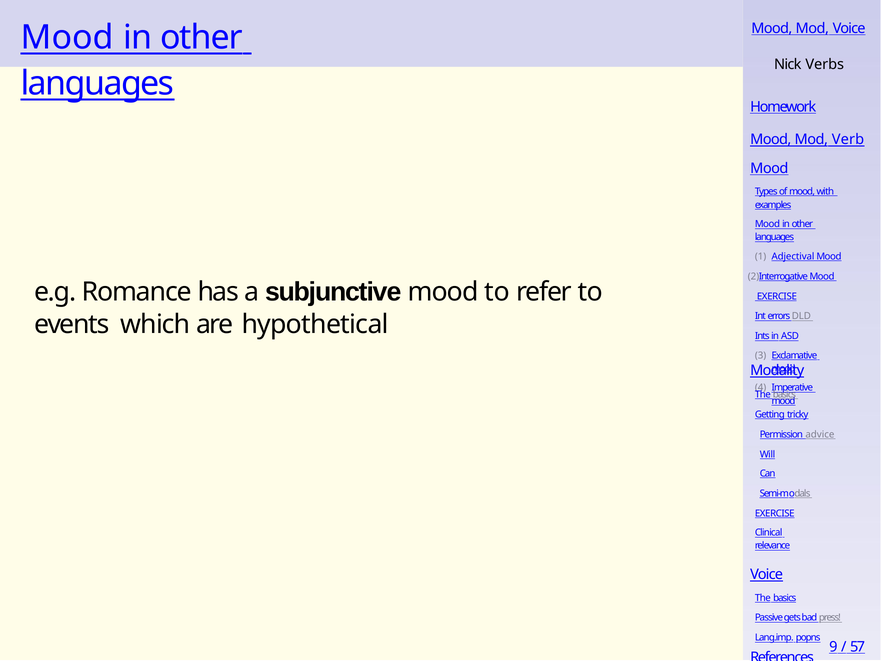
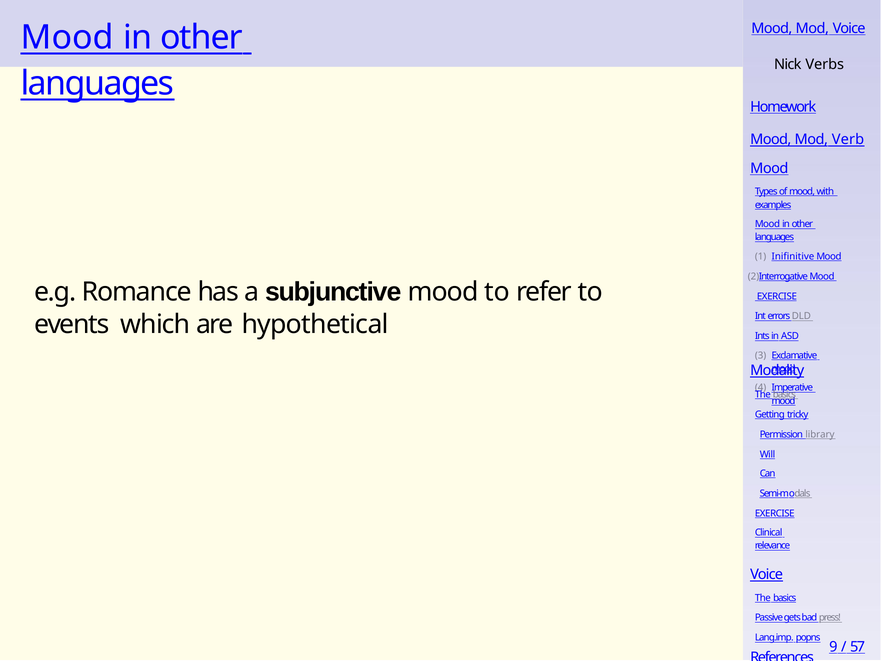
Adjectival: Adjectival -> Inifinitive (793, 257)
advice: advice -> library (820, 435)
